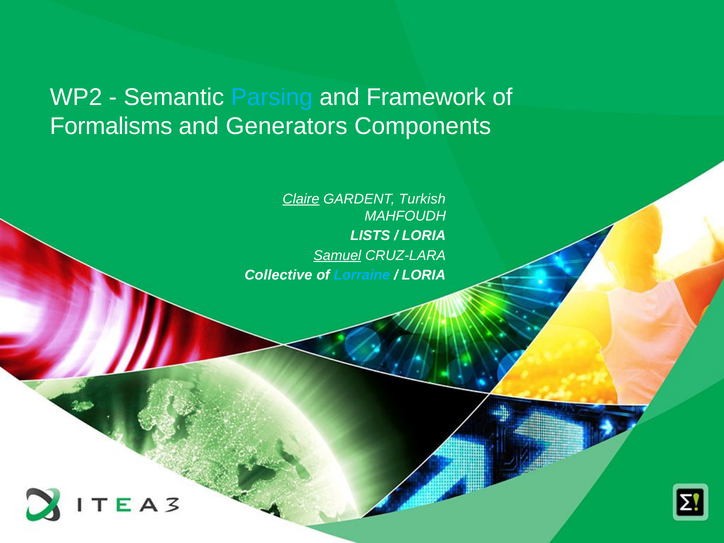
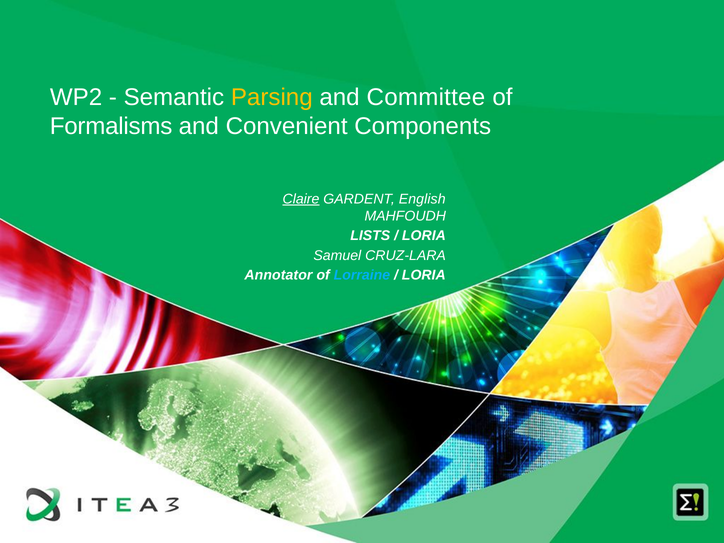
Parsing colour: light blue -> yellow (272, 97)
Framework: Framework -> Committee (426, 97)
Generators: Generators -> Convenient (287, 126)
Turkish: Turkish -> English (422, 199)
Samuel underline: present -> none (337, 255)
Collective: Collective -> Annotator (278, 275)
